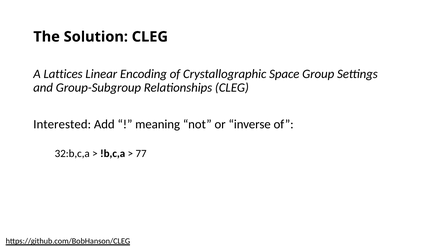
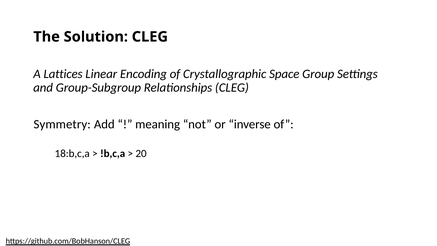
Interested: Interested -> Symmetry (62, 124)
32:b,c,a: 32:b,c,a -> 18:b,c,a (72, 154)
77: 77 -> 20 (141, 154)
